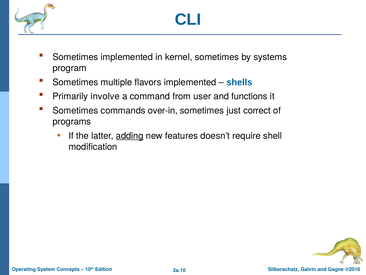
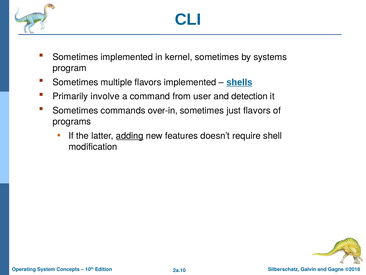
shells underline: none -> present (239, 82)
functions: functions -> detection (250, 96)
just correct: correct -> flavors (257, 110)
